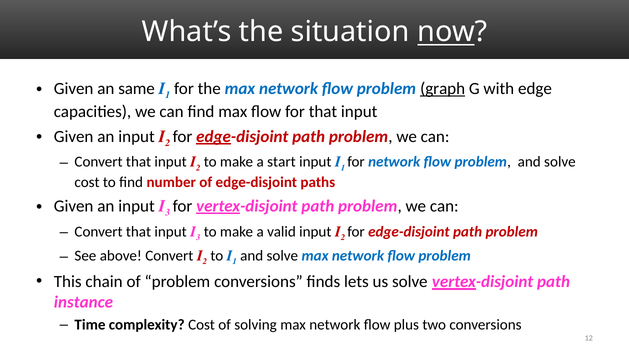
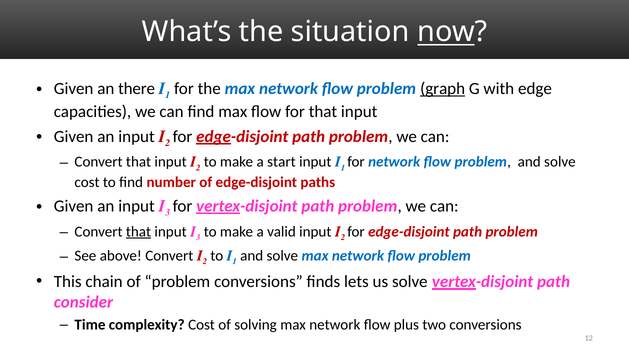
same: same -> there (137, 88)
that underline: none -> present (139, 231)
instance: instance -> consider (83, 302)
